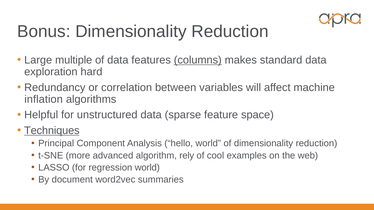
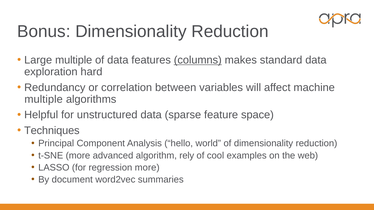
inflation: inflation -> multiple (44, 99)
Techniques underline: present -> none (52, 131)
regression world: world -> more (147, 168)
